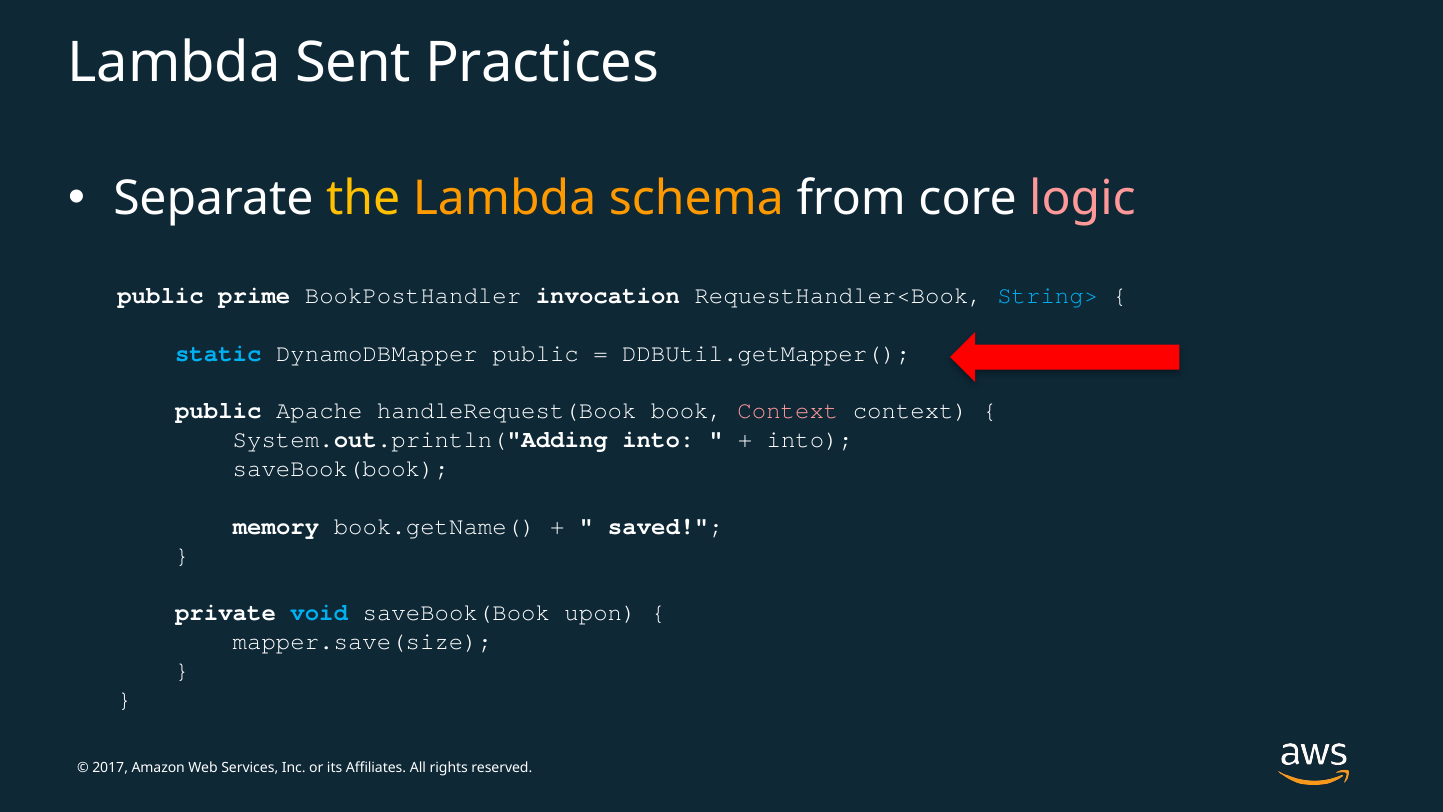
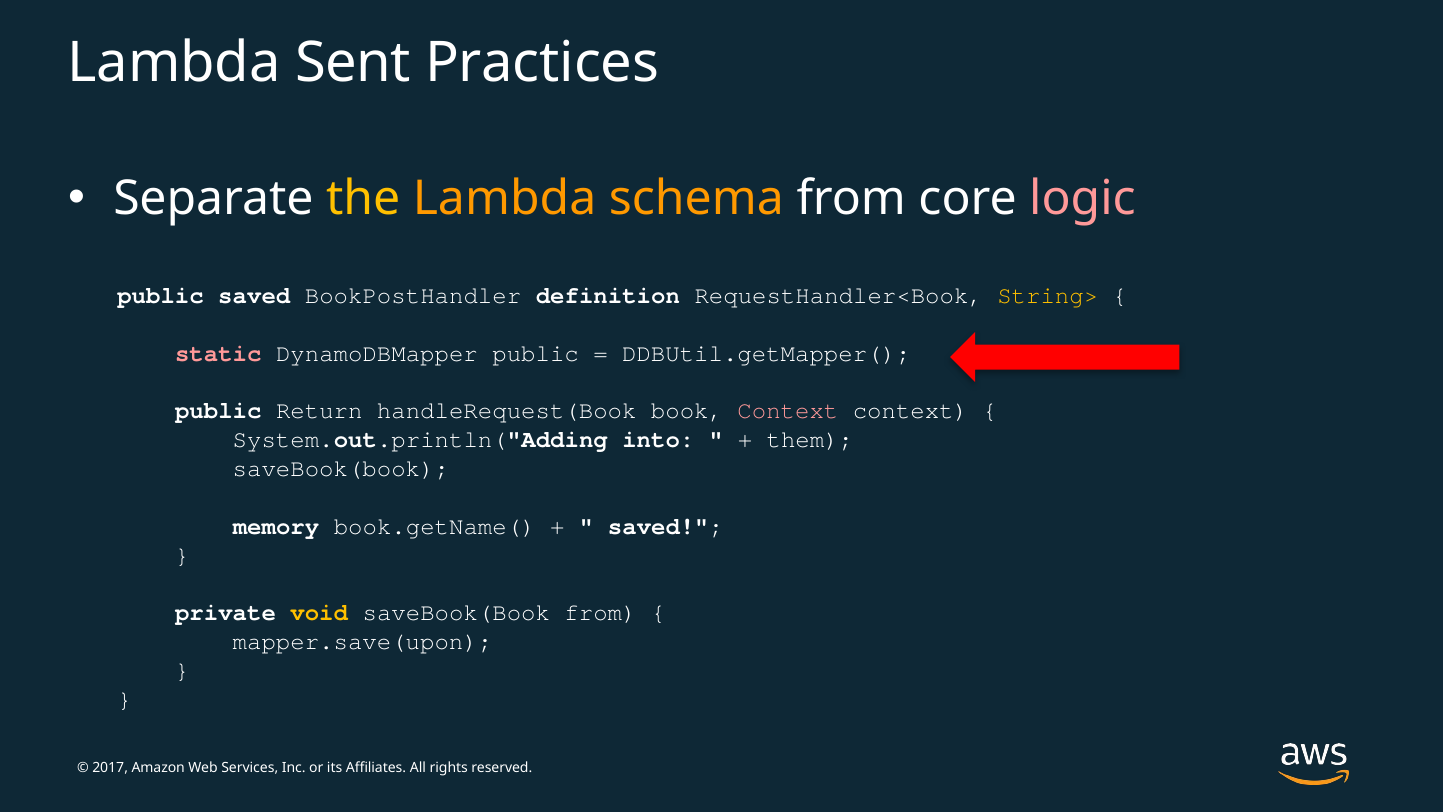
public prime: prime -> saved (254, 295)
invocation: invocation -> definition (608, 295)
String> colour: light blue -> yellow (1048, 295)
static colour: light blue -> pink (218, 353)
Apache: Apache -> Return (319, 411)
into: into -> them (810, 440)
void colour: light blue -> yellow (319, 613)
saveBook(Book upon: upon -> from (601, 613)
mapper.save(size: mapper.save(size -> mapper.save(upon (362, 642)
